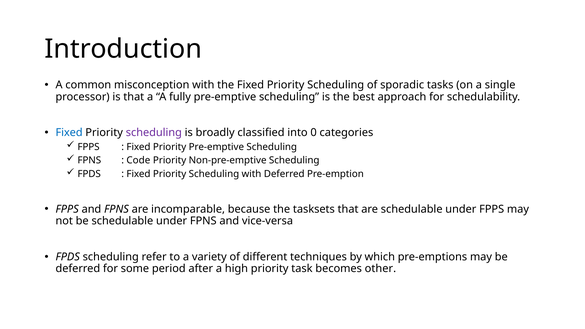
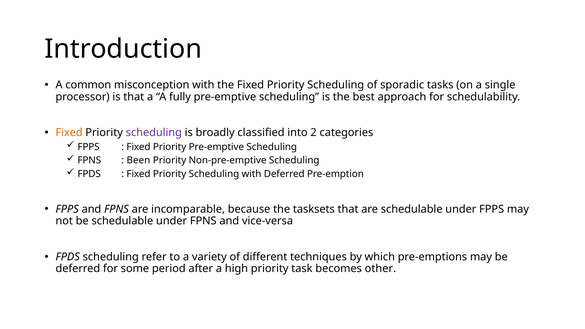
Fixed colour: blue -> orange (69, 133)
0: 0 -> 2 (314, 133)
Code: Code -> Been (138, 160)
